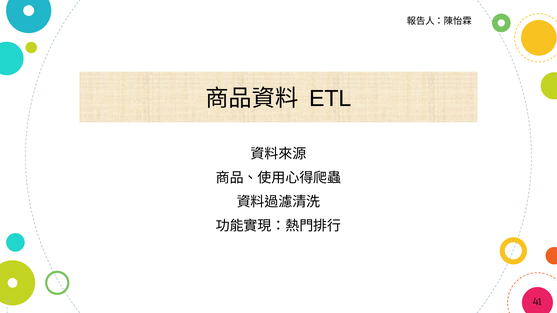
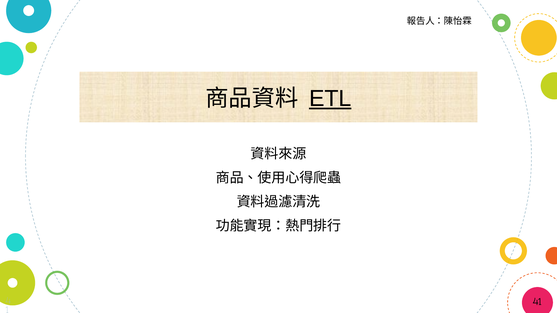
ETL underline: none -> present (330, 99)
